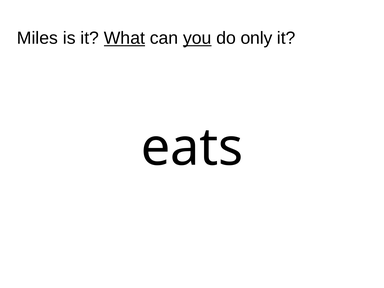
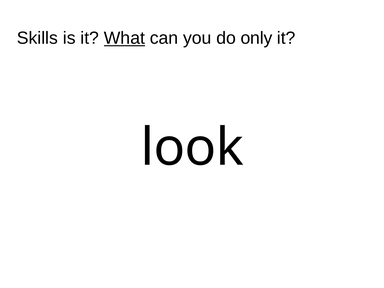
Miles: Miles -> Skills (37, 38)
you underline: present -> none (197, 38)
eats: eats -> look (192, 148)
